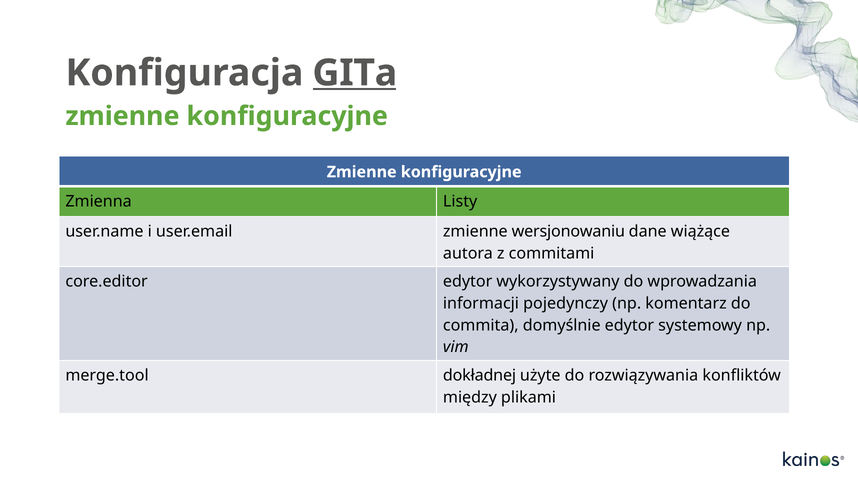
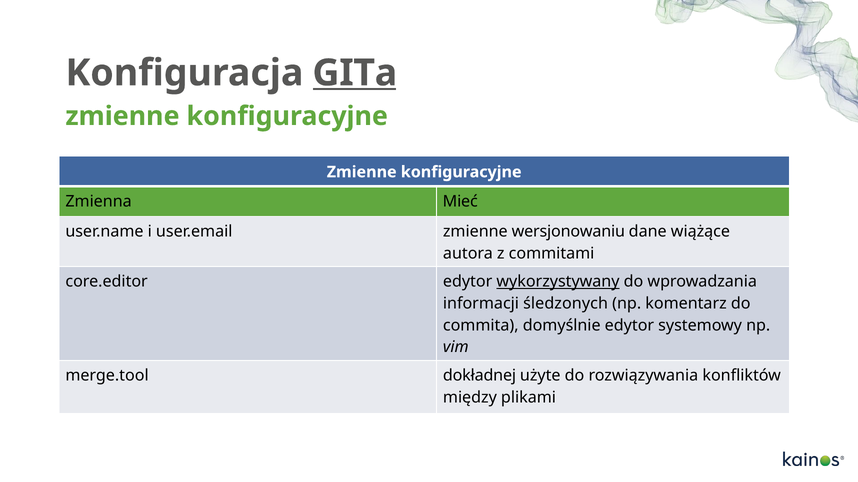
Listy: Listy -> Mieć (460, 201)
wykorzystywany underline: none -> present (558, 282)
pojedynczy: pojedynczy -> śledzonych (566, 304)
